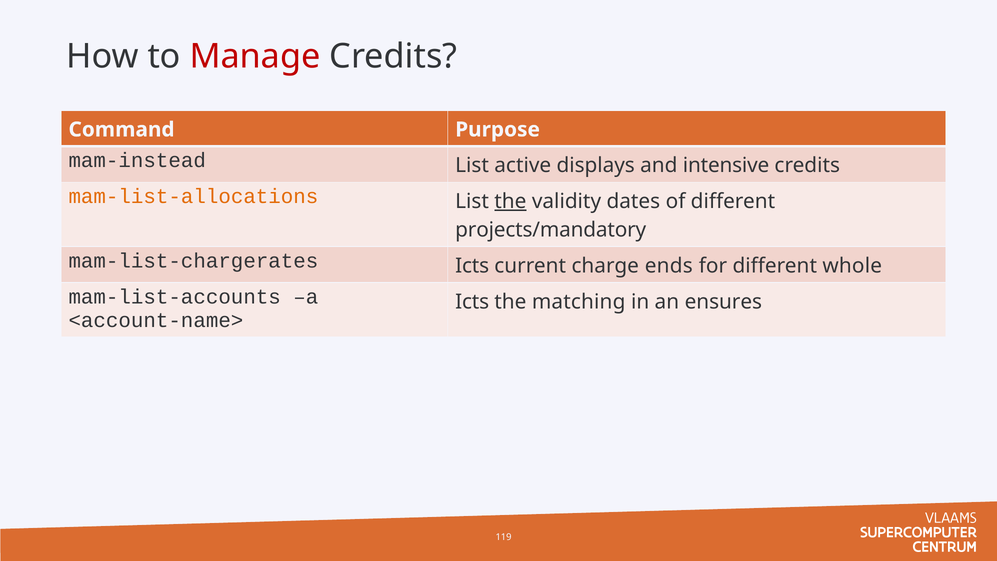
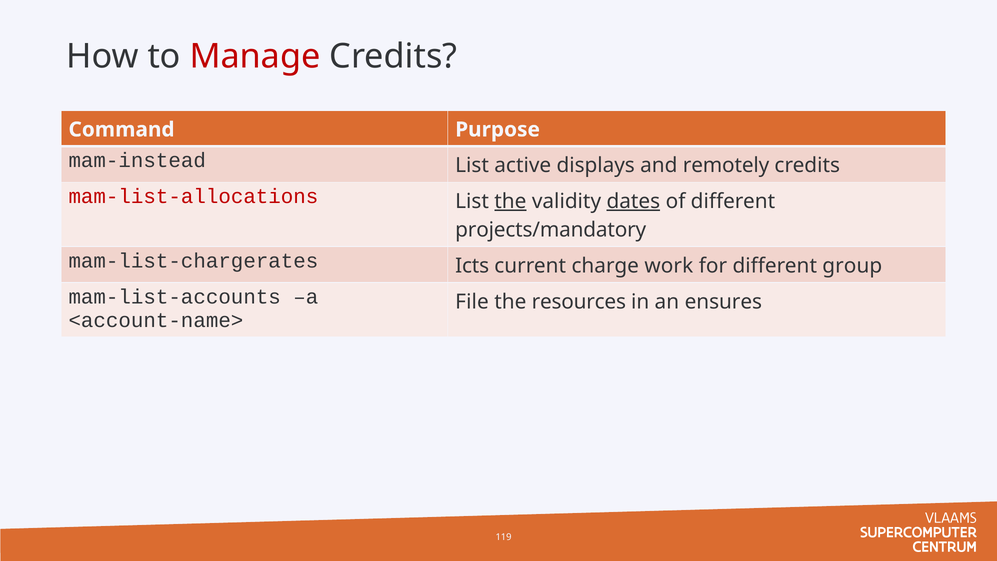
intensive: intensive -> remotely (726, 165)
mam-list-allocations colour: orange -> red (193, 196)
dates underline: none -> present (633, 201)
ends: ends -> work (669, 266)
whole: whole -> group (852, 266)
Icts: Icts -> File (472, 302)
matching: matching -> resources (579, 302)
